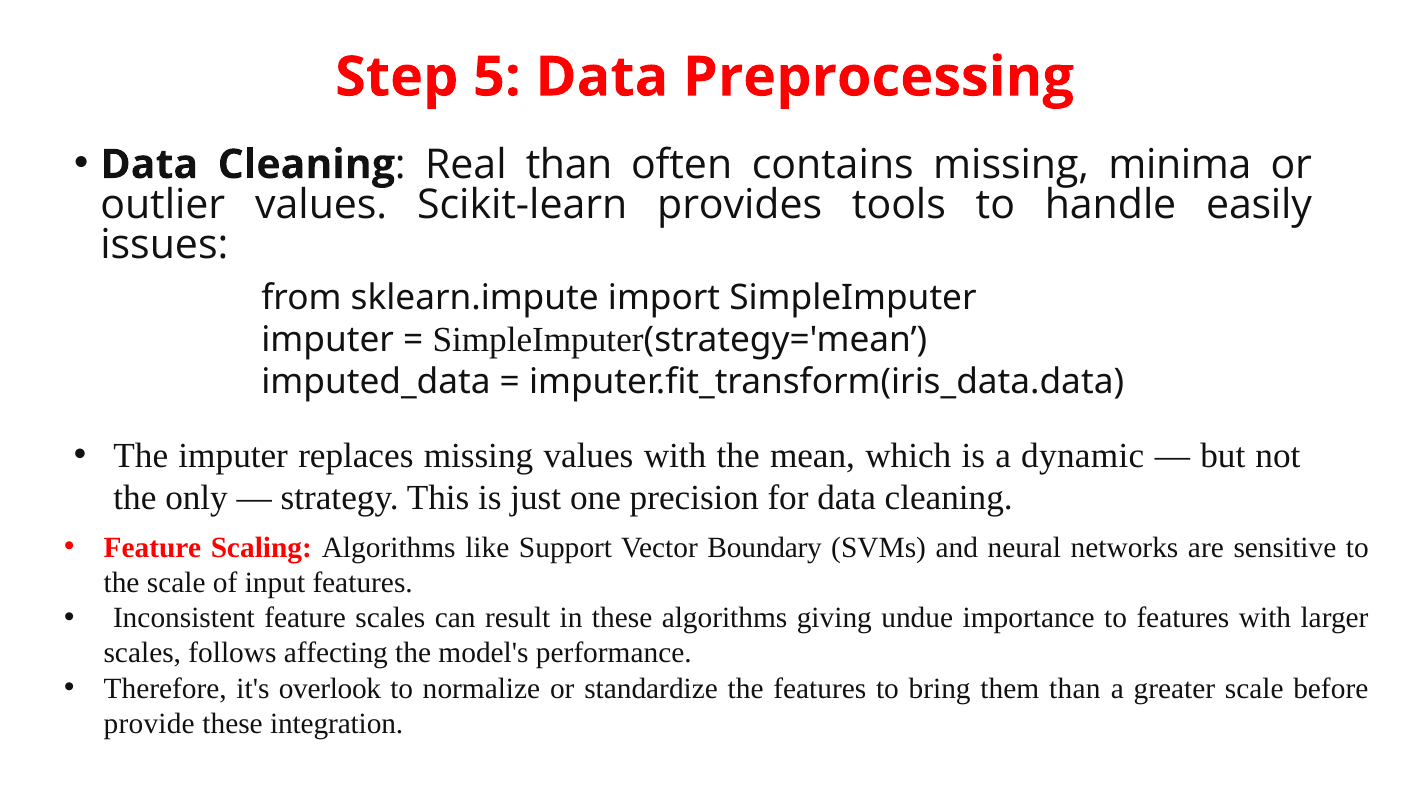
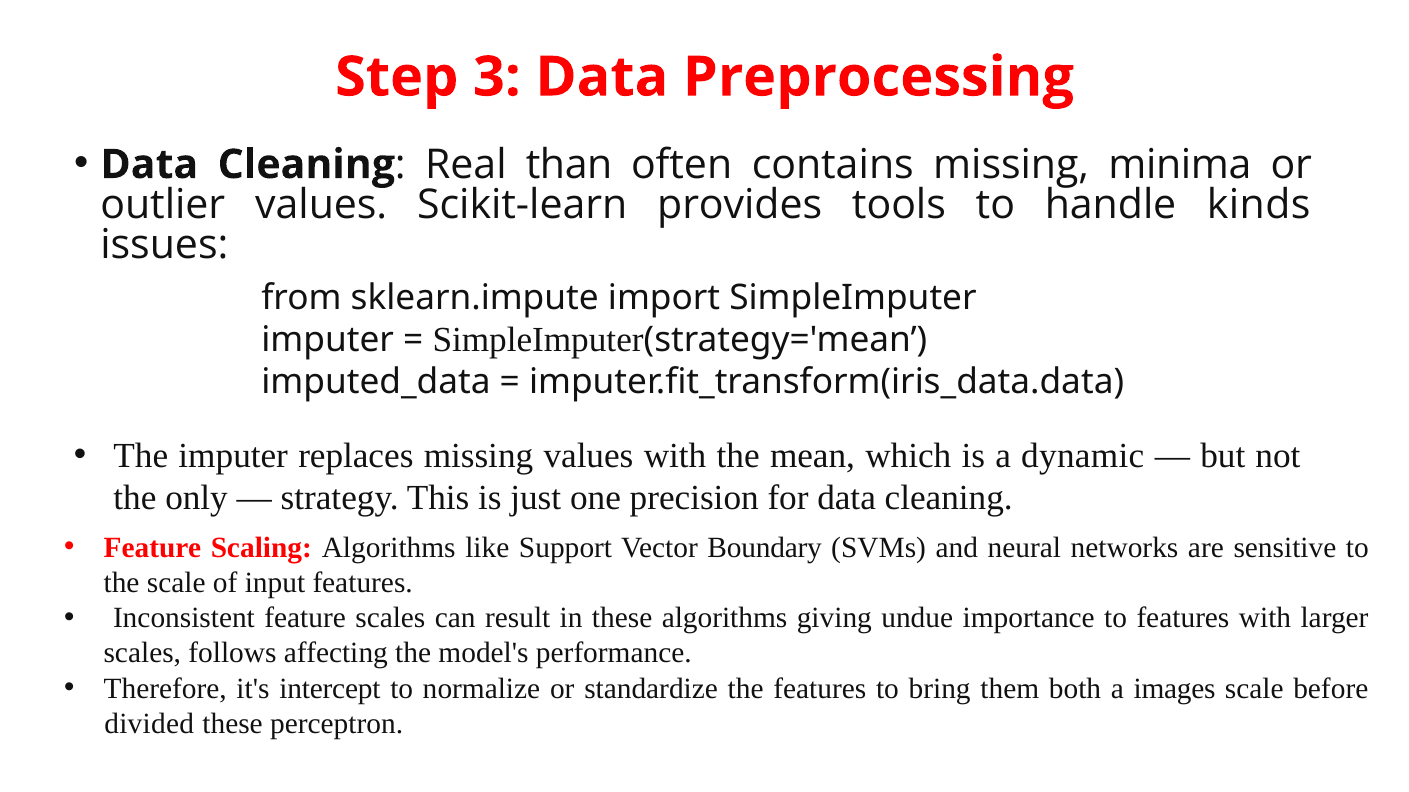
5: 5 -> 3 (497, 77)
easily: easily -> kinds (1259, 205)
overlook: overlook -> intercept (330, 689)
them than: than -> both (1075, 689)
greater: greater -> images (1175, 689)
provide: provide -> divided (149, 724)
integration: integration -> perceptron (337, 724)
